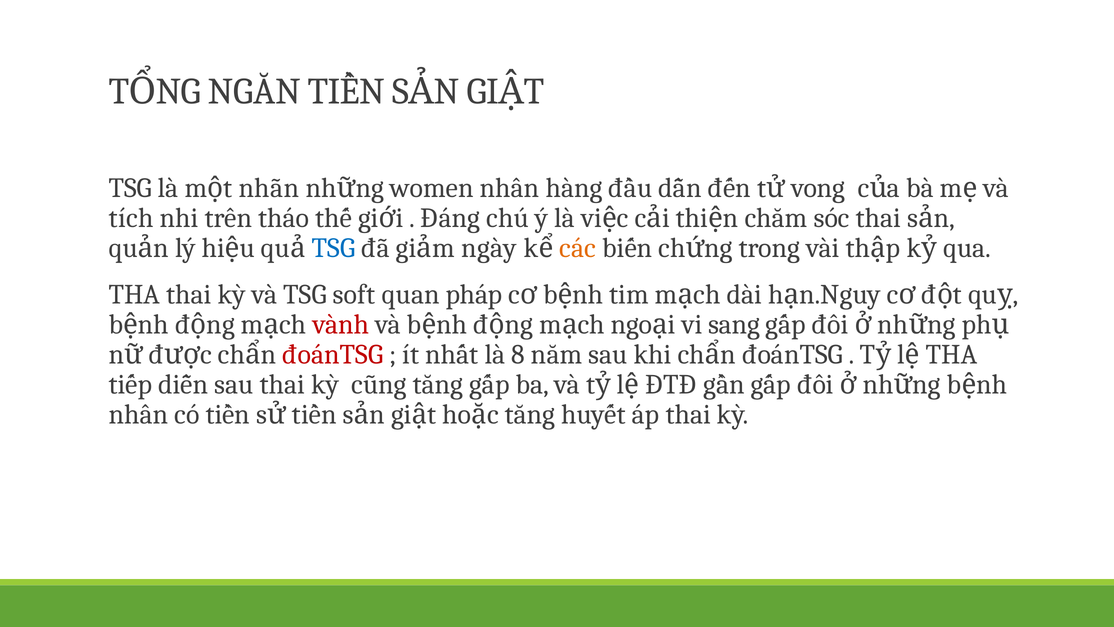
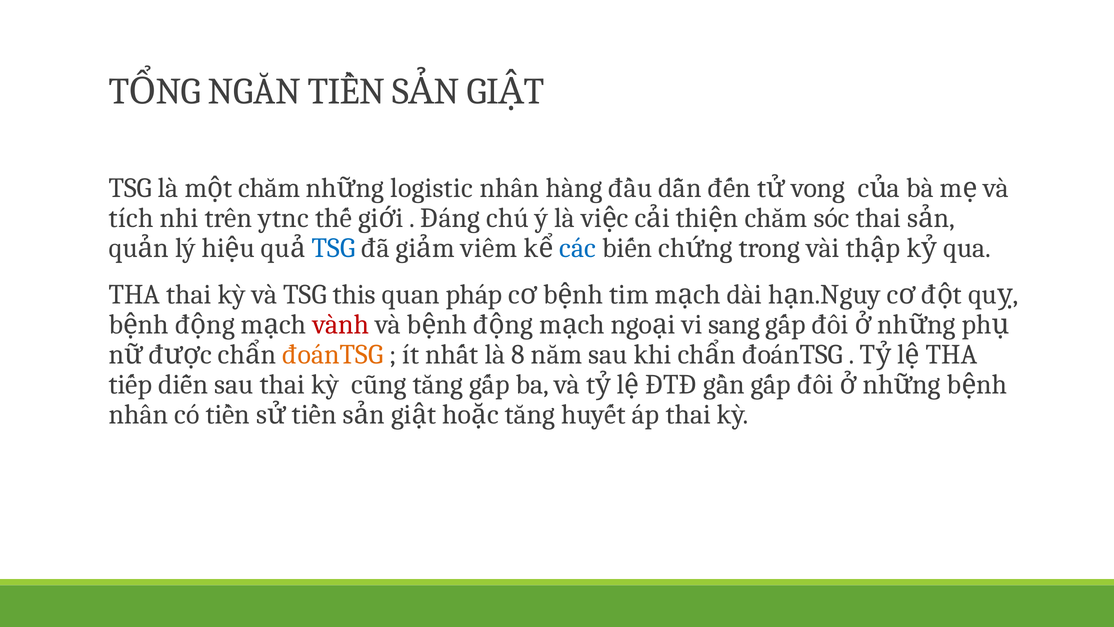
nhãn: nhãn -> chăm (269, 188)
women: women -> logistic (432, 188)
tháo: tháo -> ytnc (284, 218)
ngày: ngày -> viêm (489, 248)
các colour: orange -> blue (578, 248)
soft: soft -> this (354, 294)
đoánTSG colour: red -> orange (333, 354)
